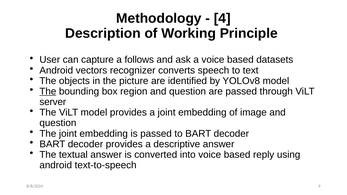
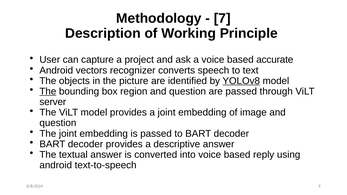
4: 4 -> 7 (222, 18)
follows: follows -> project (139, 60)
datasets: datasets -> accurate (275, 60)
YOLOv8 underline: none -> present (241, 81)
